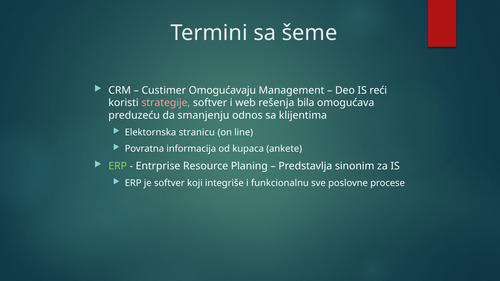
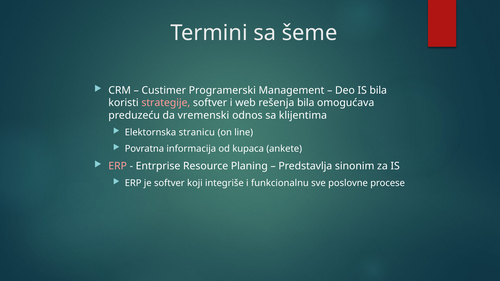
Omogućavaju: Omogućavaju -> Programerski (222, 90)
IS reći: reći -> bila (378, 90)
smanjenju: smanjenju -> vremenski (203, 115)
ERP colour: light green -> pink (118, 166)
